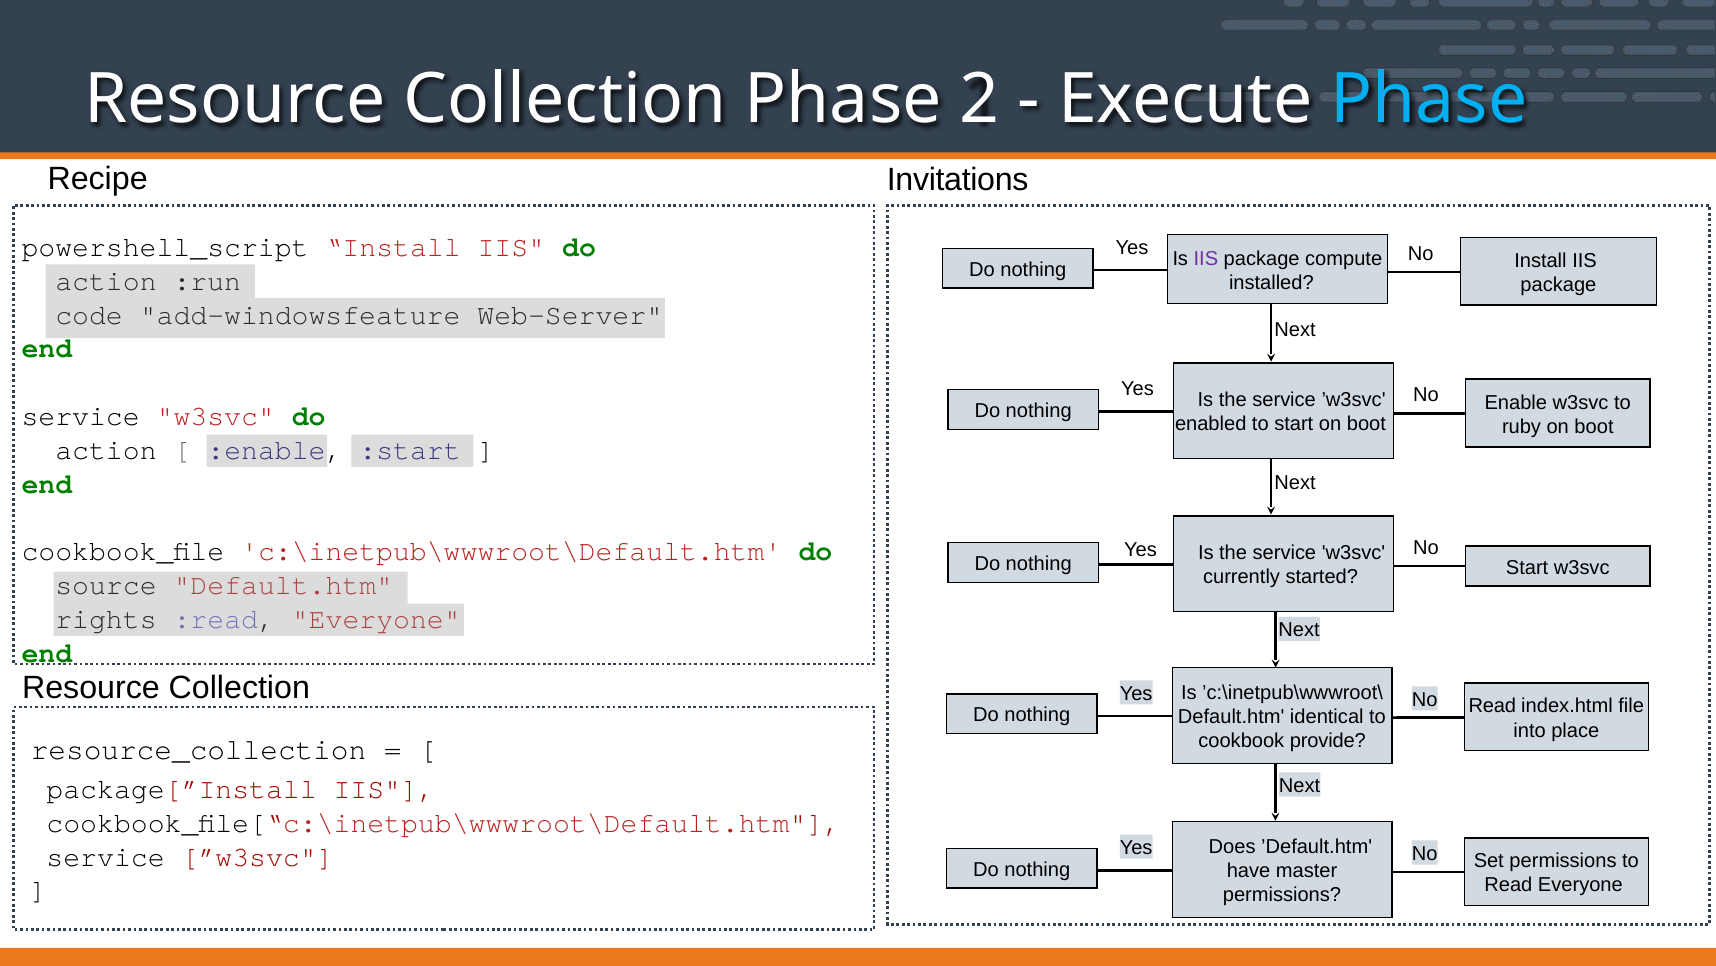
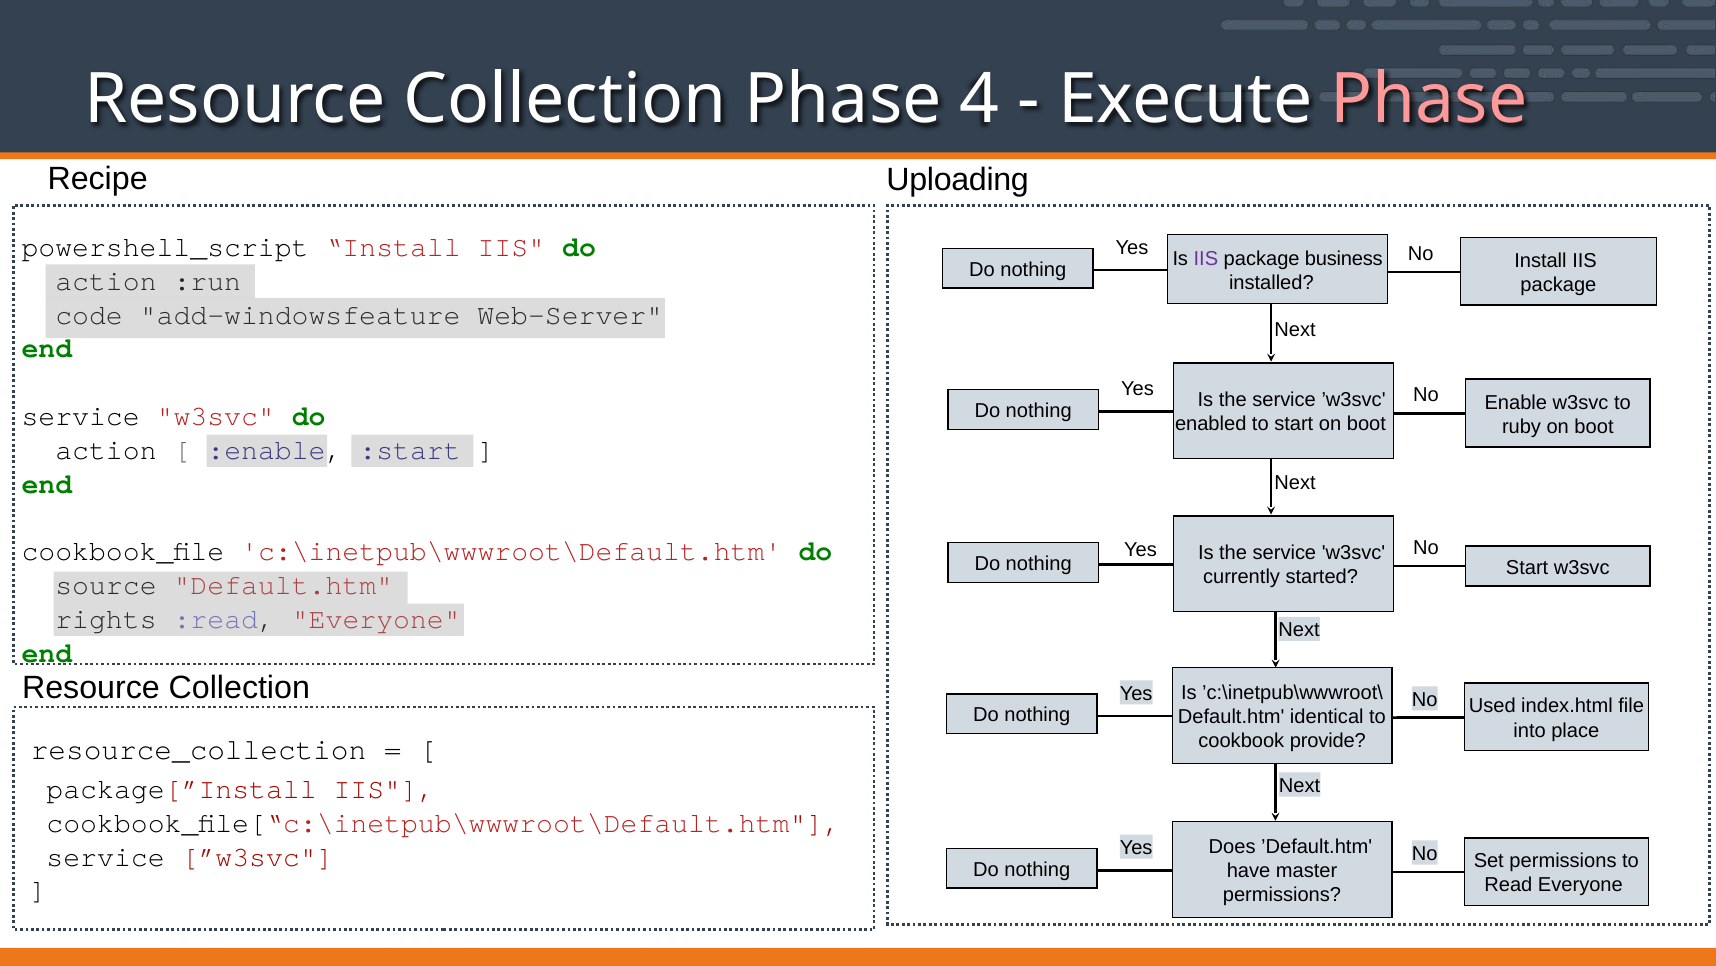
2: 2 -> 4 (980, 100)
Phase colour: light blue -> pink (1429, 100)
Invitations: Invitations -> Uploading (958, 179)
compute: compute -> business (1344, 258)
nothing Read: Read -> Used (1492, 706)
